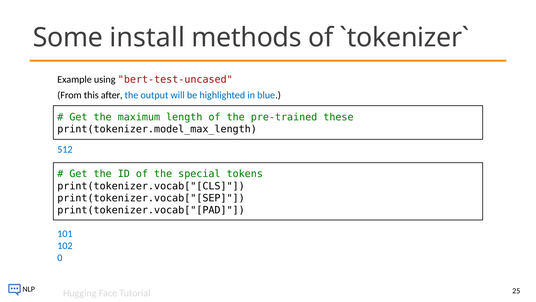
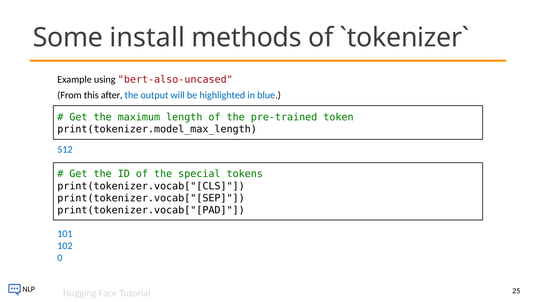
bert-test-uncased: bert-test-uncased -> bert-also-uncased (175, 79)
these: these -> token (338, 117)
